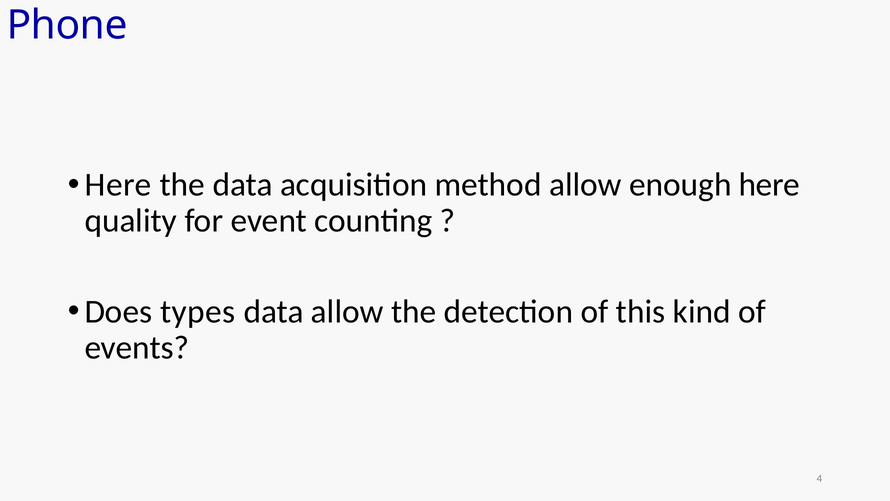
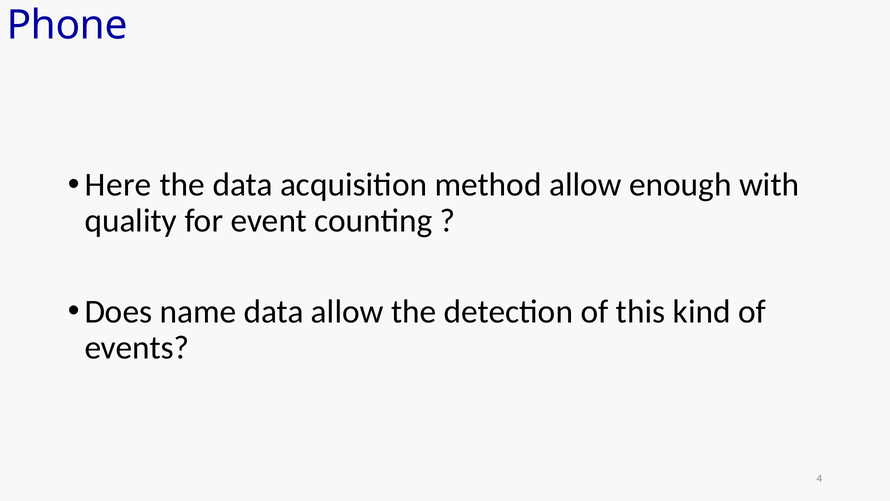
enough here: here -> with (769, 185)
types: types -> name (198, 311)
